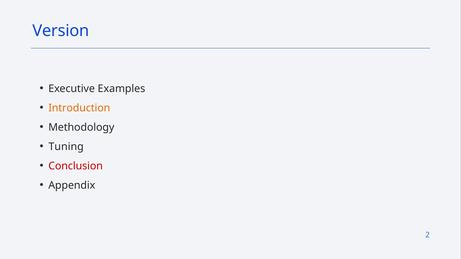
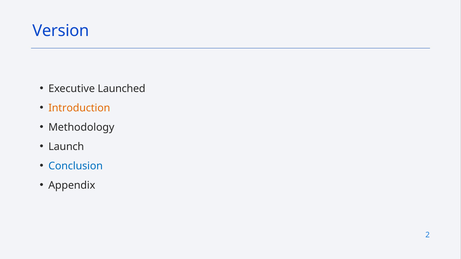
Examples: Examples -> Launched (122, 89)
Tuning: Tuning -> Launch (66, 147)
Conclusion colour: red -> blue (76, 166)
